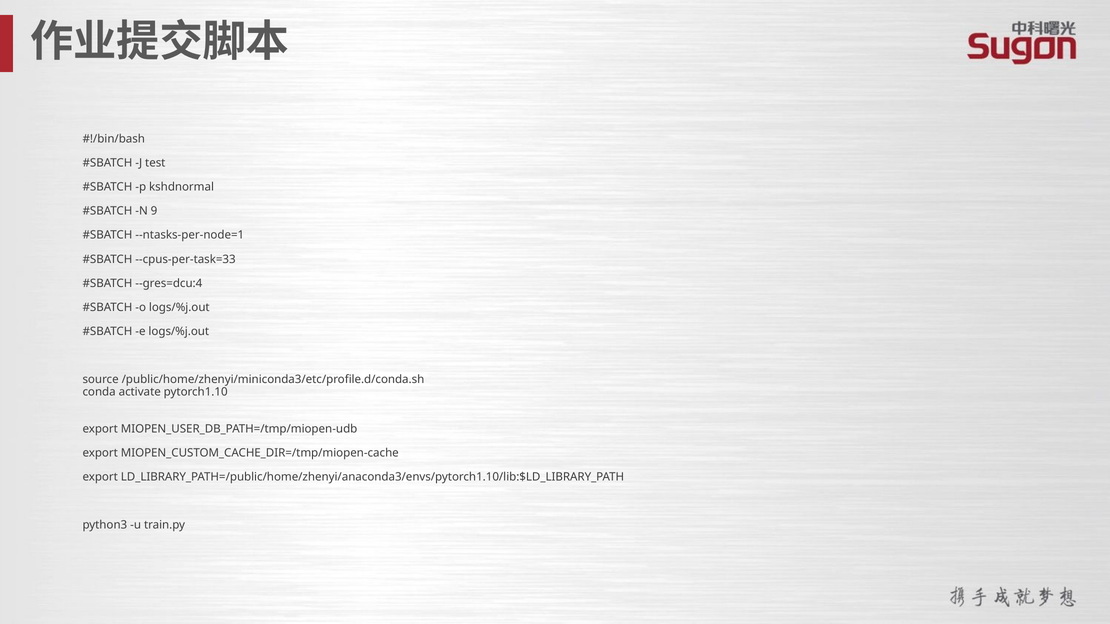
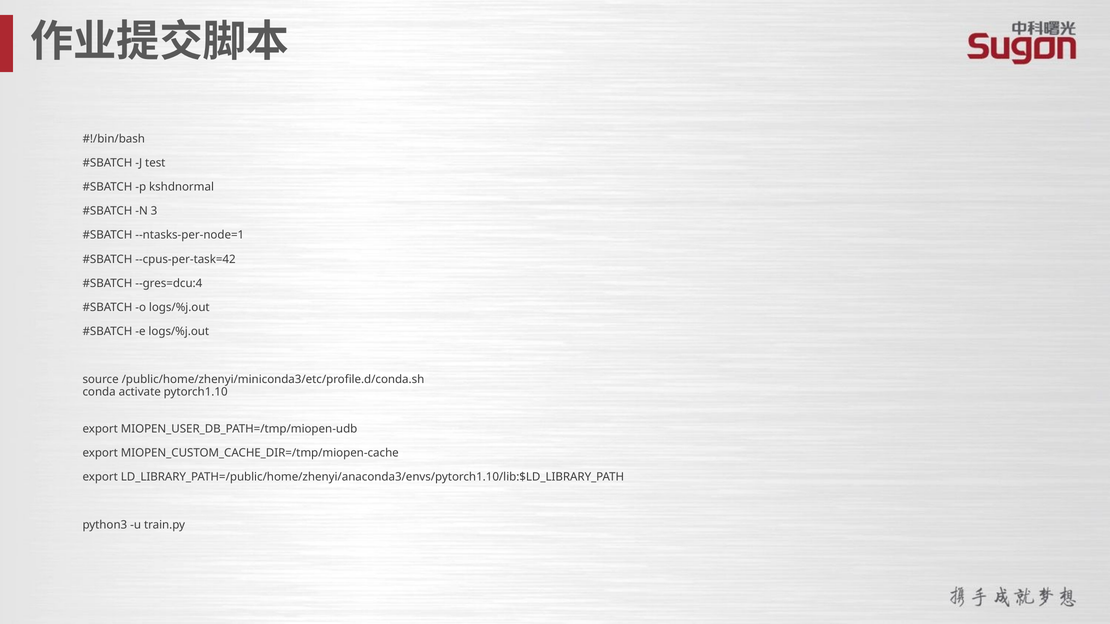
9: 9 -> 3 (154, 211)
--cpus-per-task=33: --cpus-per-task=33 -> --cpus-per-task=42 (185, 259)
